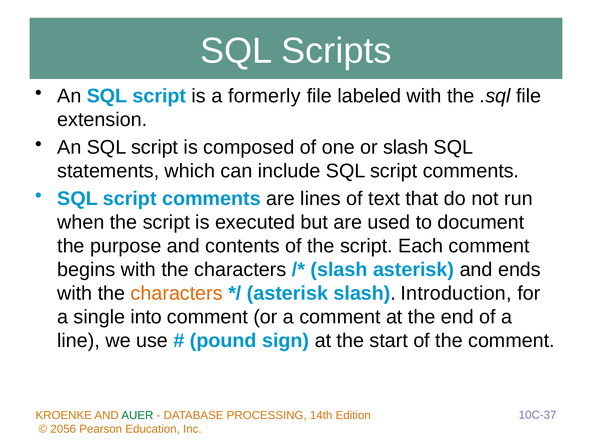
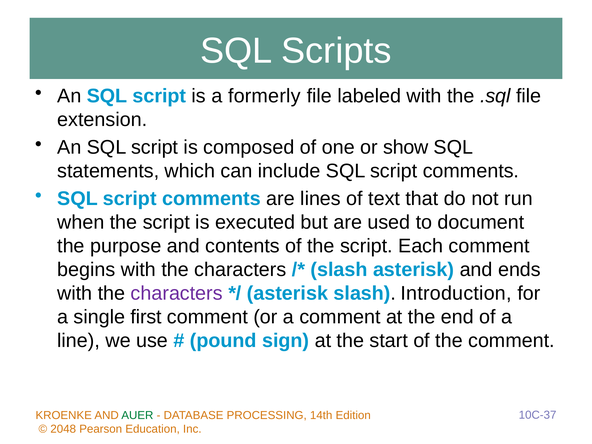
or slash: slash -> show (406, 147)
characters colour: orange -> purple (177, 293)
into: into -> first (146, 317)
2056: 2056 -> 2048 (63, 429)
